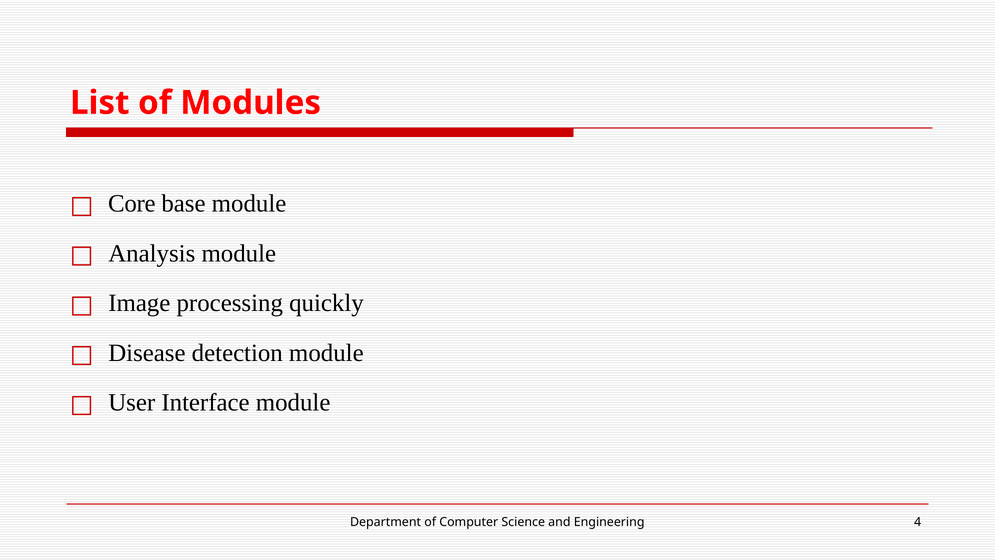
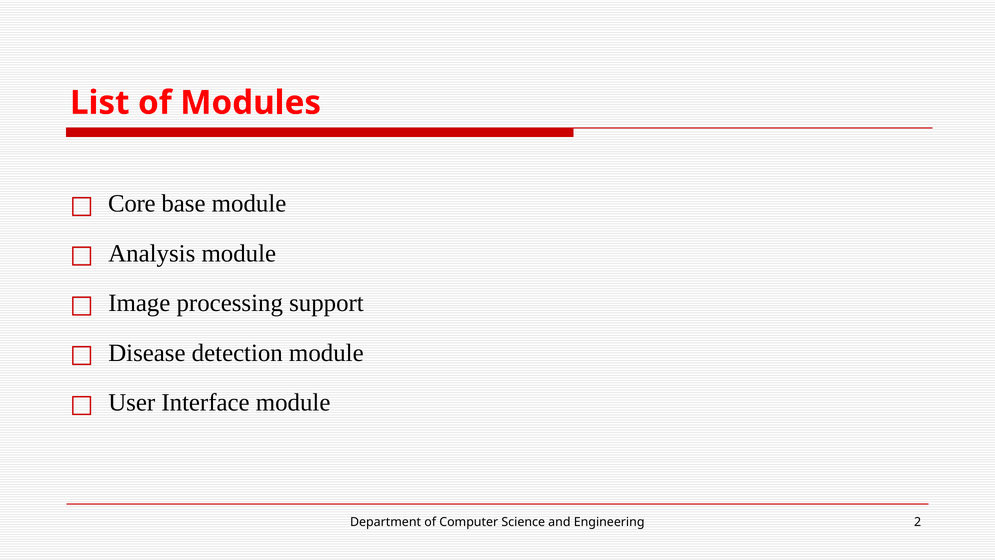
quickly: quickly -> support (326, 303)
4: 4 -> 2 (918, 522)
